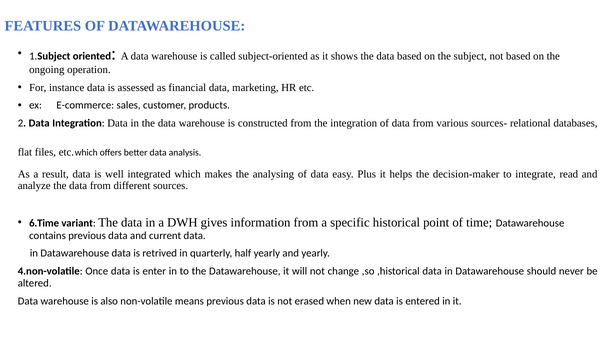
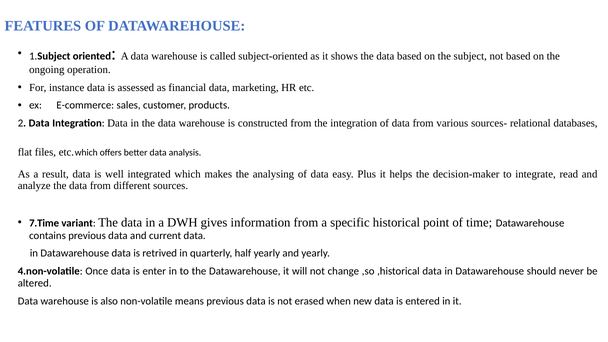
6.Time: 6.Time -> 7.Time (44, 223)
